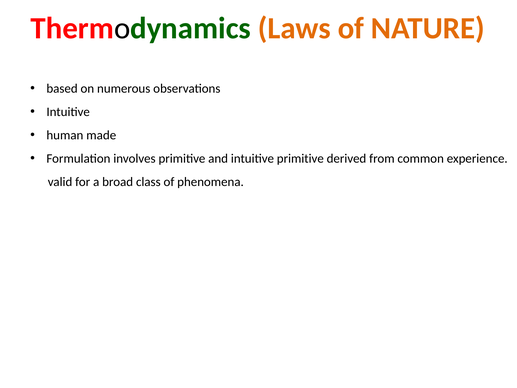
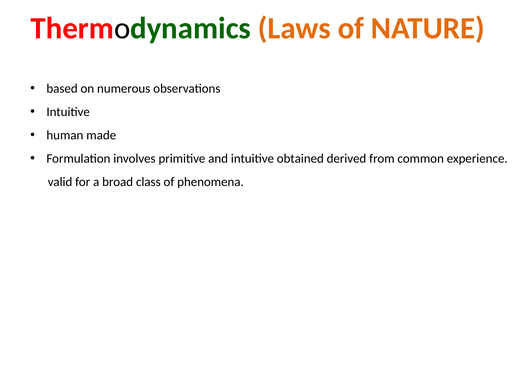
intuitive primitive: primitive -> obtained (300, 158)
